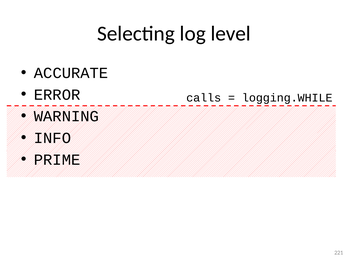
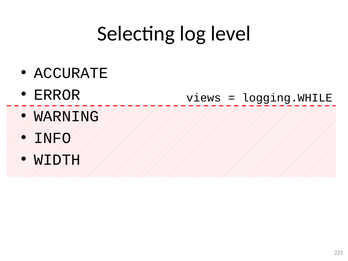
calls: calls -> views (204, 98)
PRIME: PRIME -> WIDTH (57, 160)
